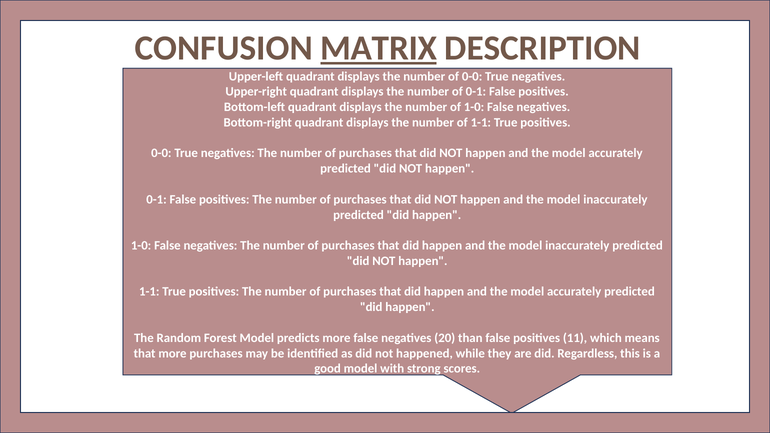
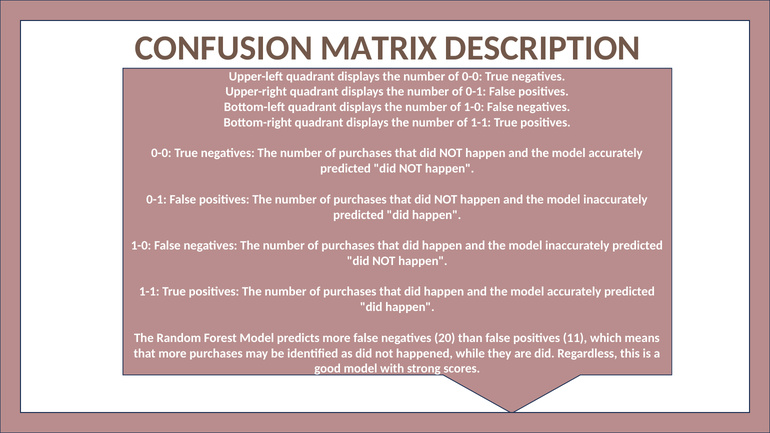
MATRIX underline: present -> none (379, 48)
